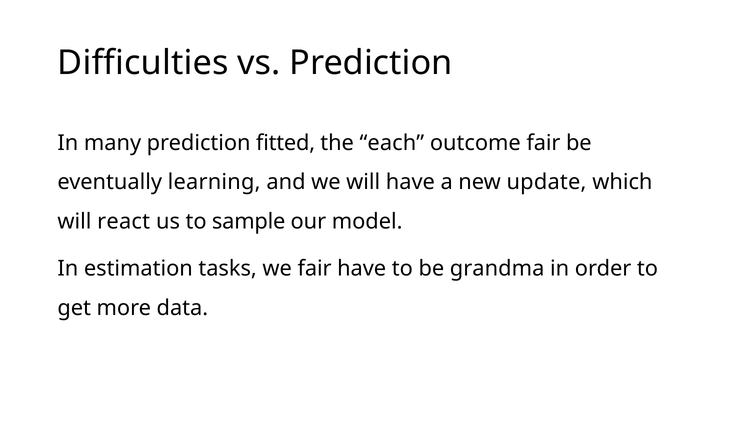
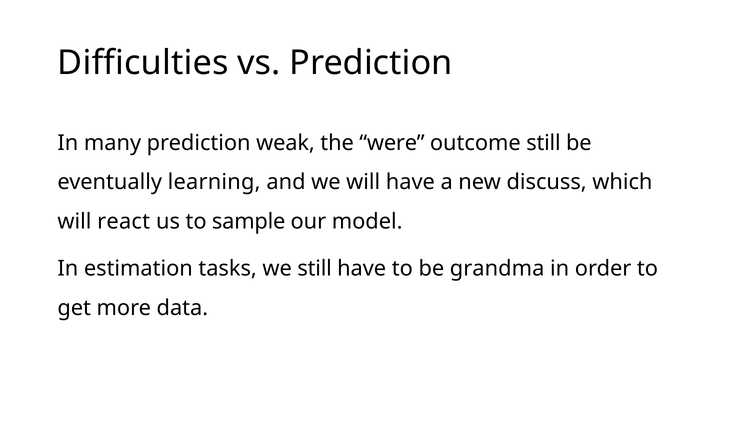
fitted: fitted -> weak (286, 143)
each: each -> were (392, 143)
outcome fair: fair -> still (543, 143)
update: update -> discuss (547, 182)
we fair: fair -> still (315, 268)
